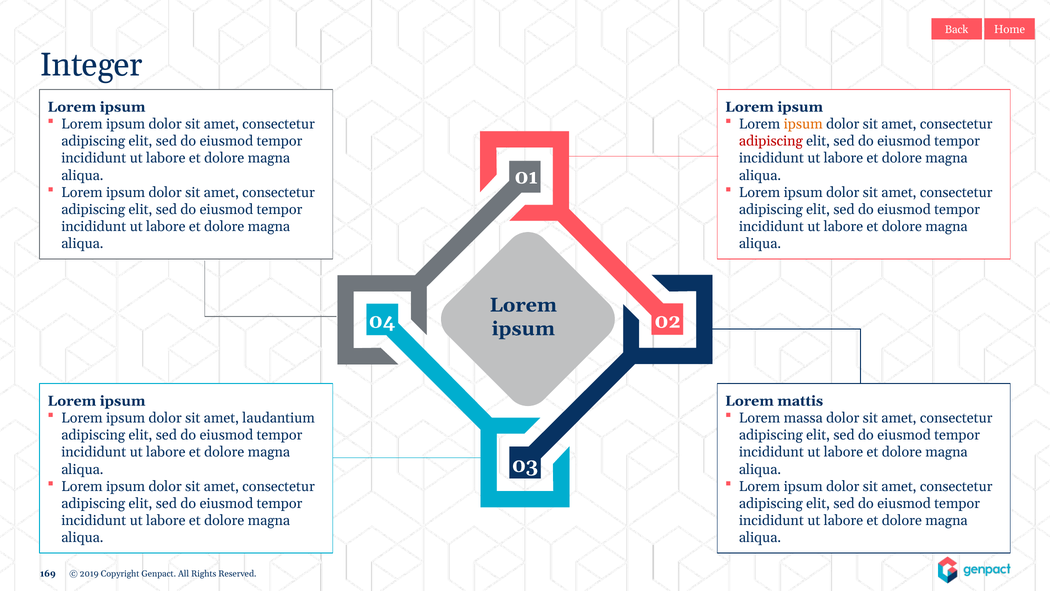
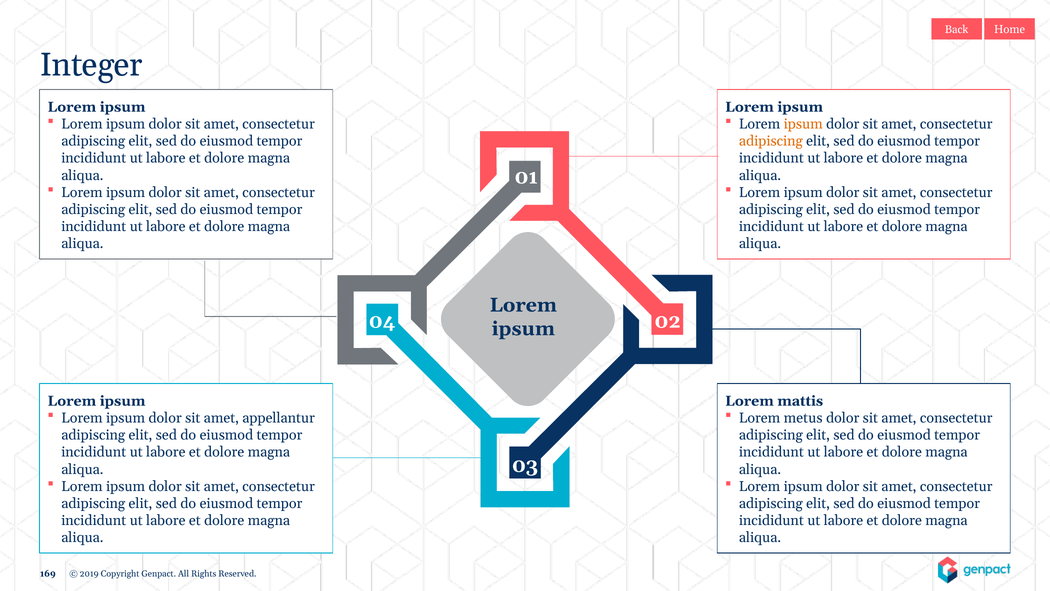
adipiscing colour: red -> orange (771, 141)
laudantium: laudantium -> appellantur (279, 418)
massa: massa -> metus (803, 418)
